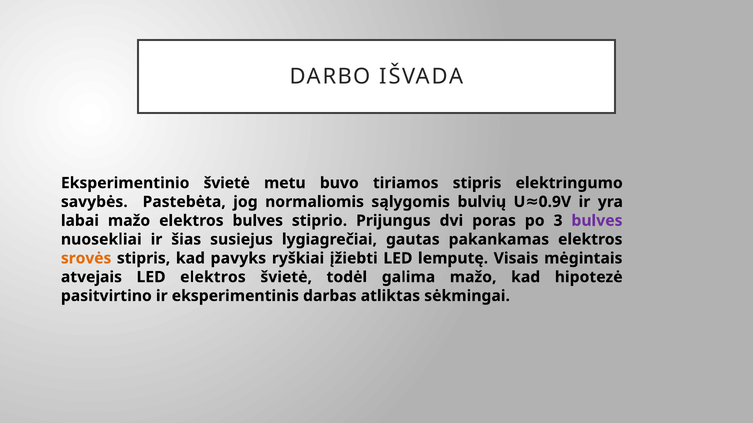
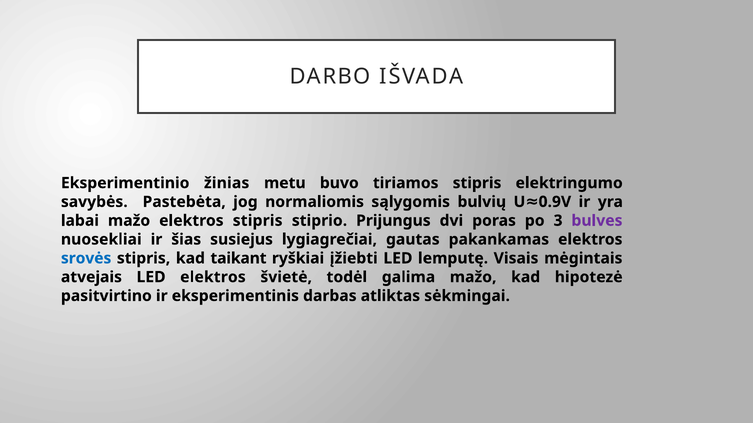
Eksperimentinio švietė: švietė -> žinias (227, 183)
elektros bulves: bulves -> stipris (258, 221)
srovės colour: orange -> blue (86, 259)
pavyks: pavyks -> taikant (238, 259)
